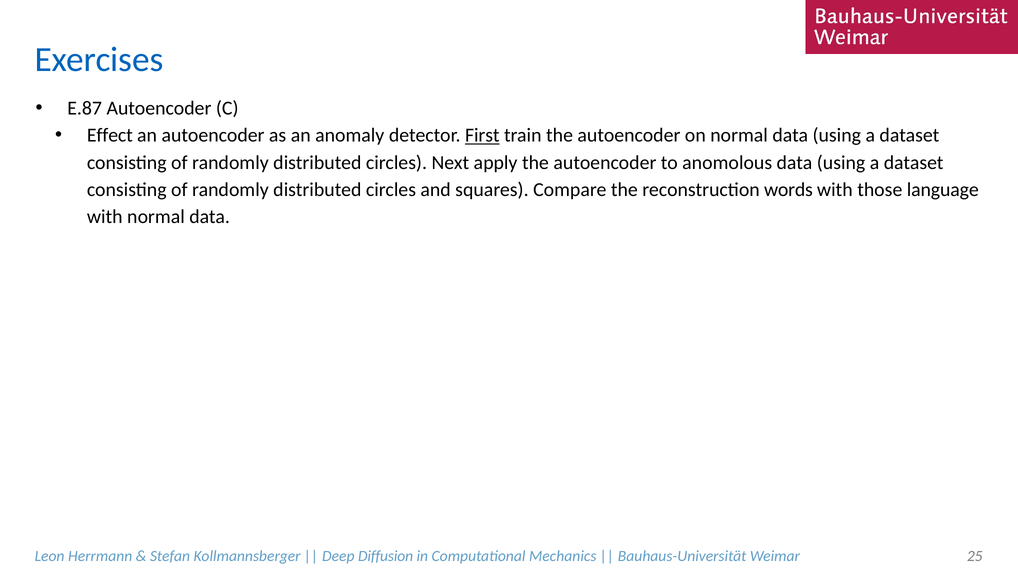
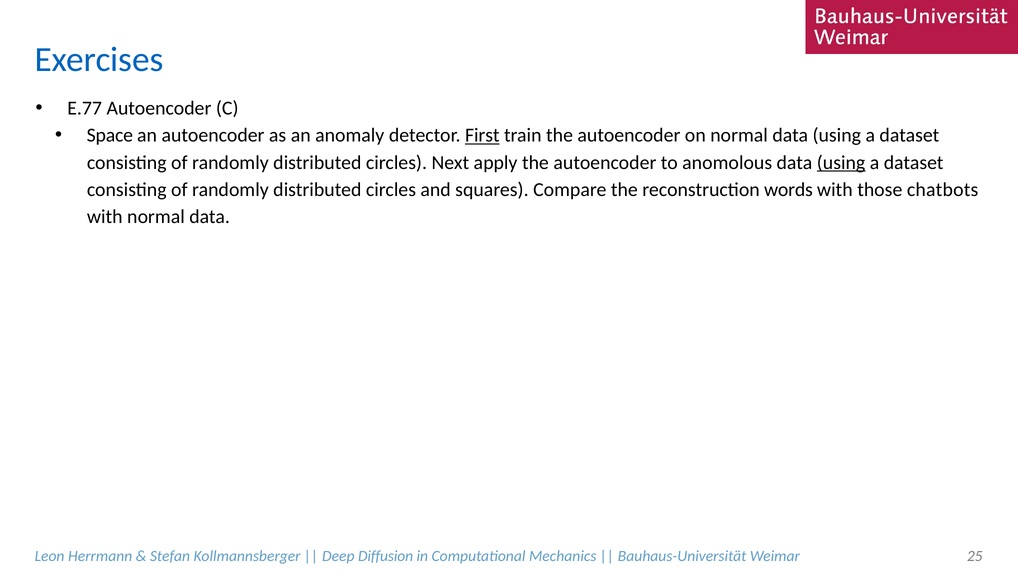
E.87: E.87 -> E.77 (85, 109)
Effect: Effect -> Space (110, 136)
using underline: none -> present (841, 163)
language: language -> chatbots (943, 190)
